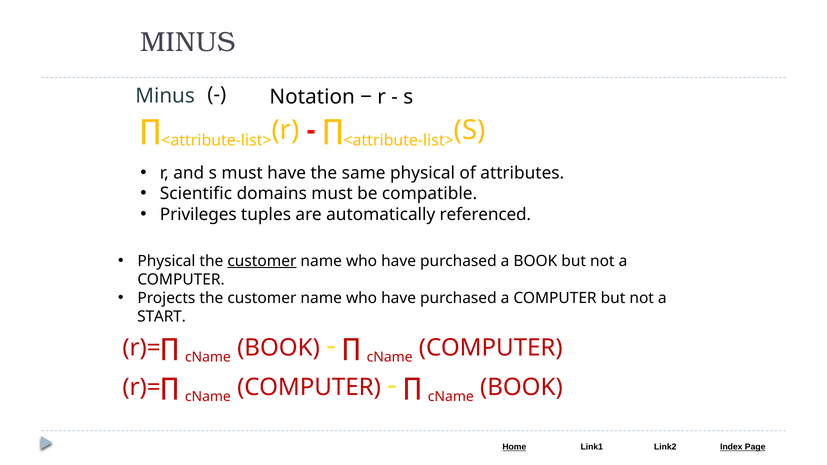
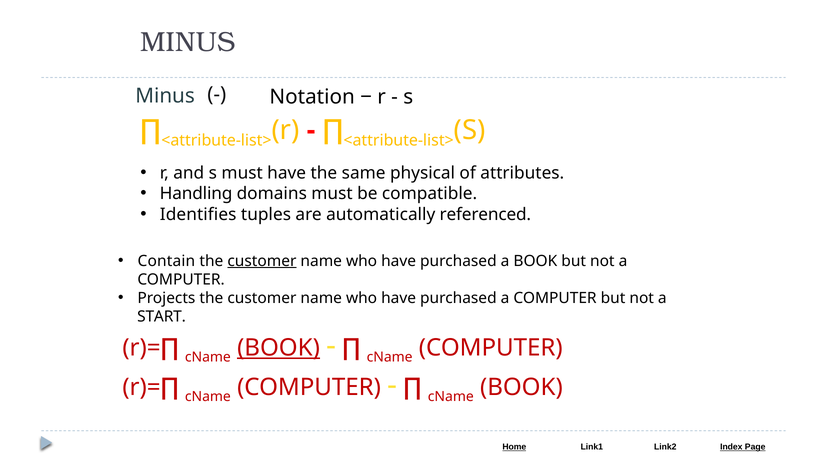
Scientific: Scientific -> Handling (196, 194)
Privileges: Privileges -> Identifies (198, 214)
Physical: Physical -> Contain (166, 261)
BOOK underline: none -> present (278, 348)
